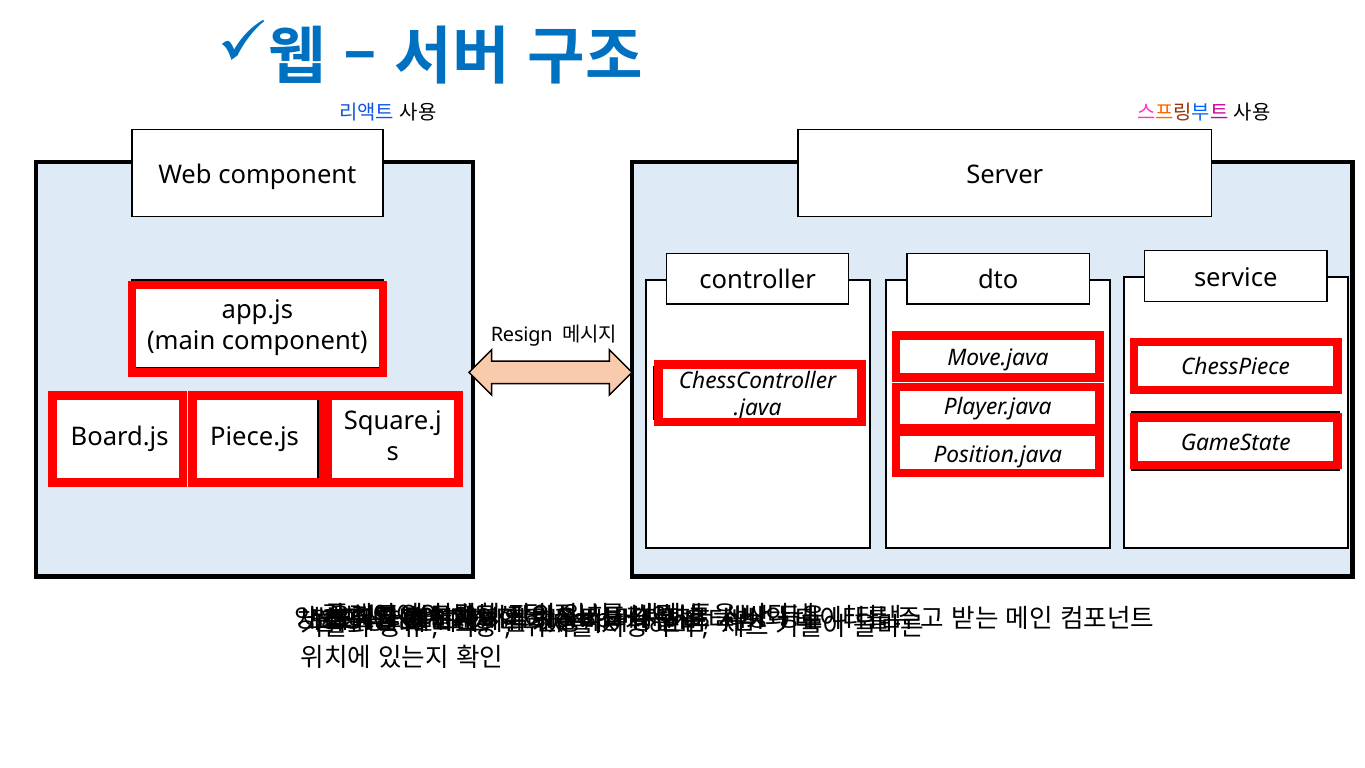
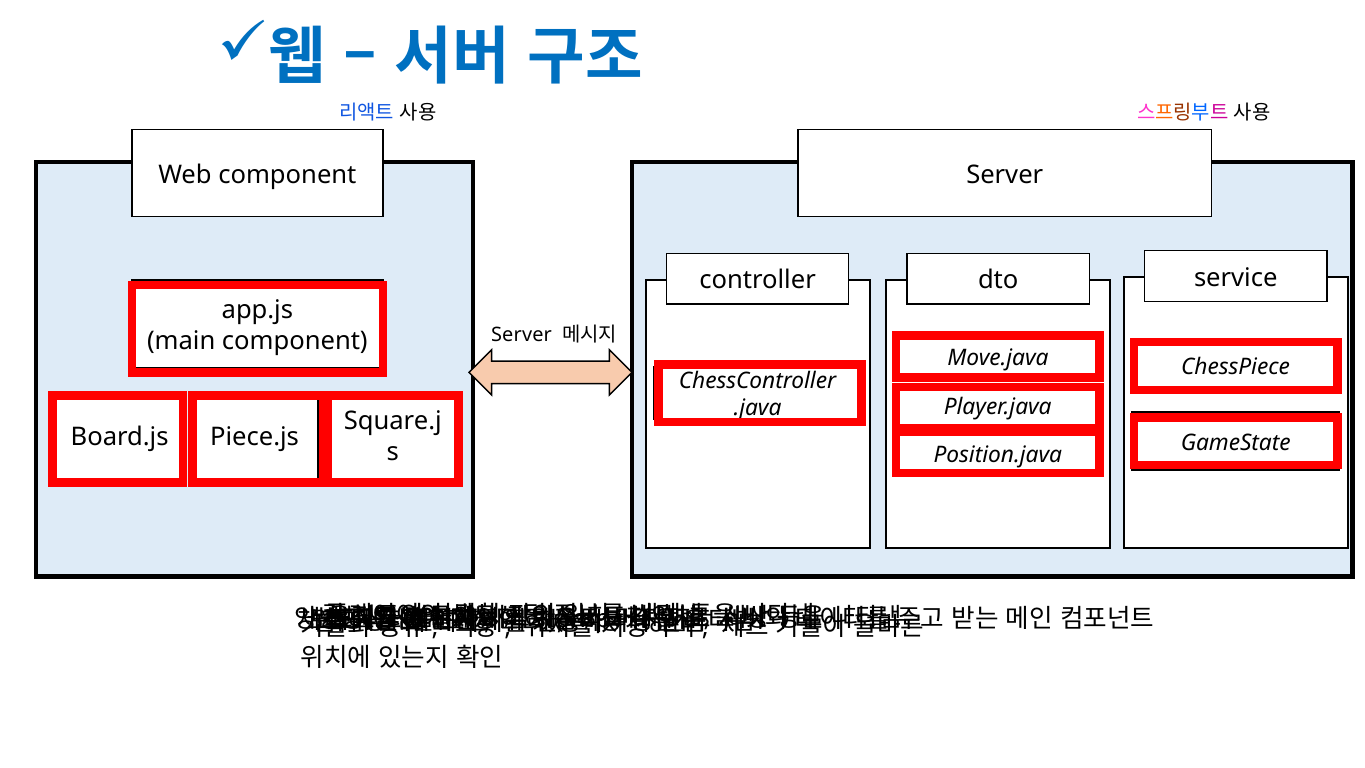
Resign: Resign -> Server (522, 335)
